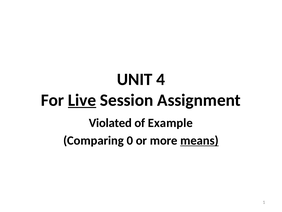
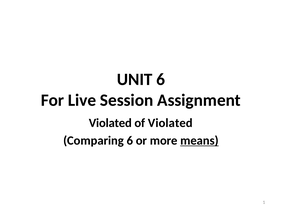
UNIT 4: 4 -> 6 (161, 79)
Live underline: present -> none (82, 100)
of Example: Example -> Violated (170, 123)
Comparing 0: 0 -> 6 (130, 140)
